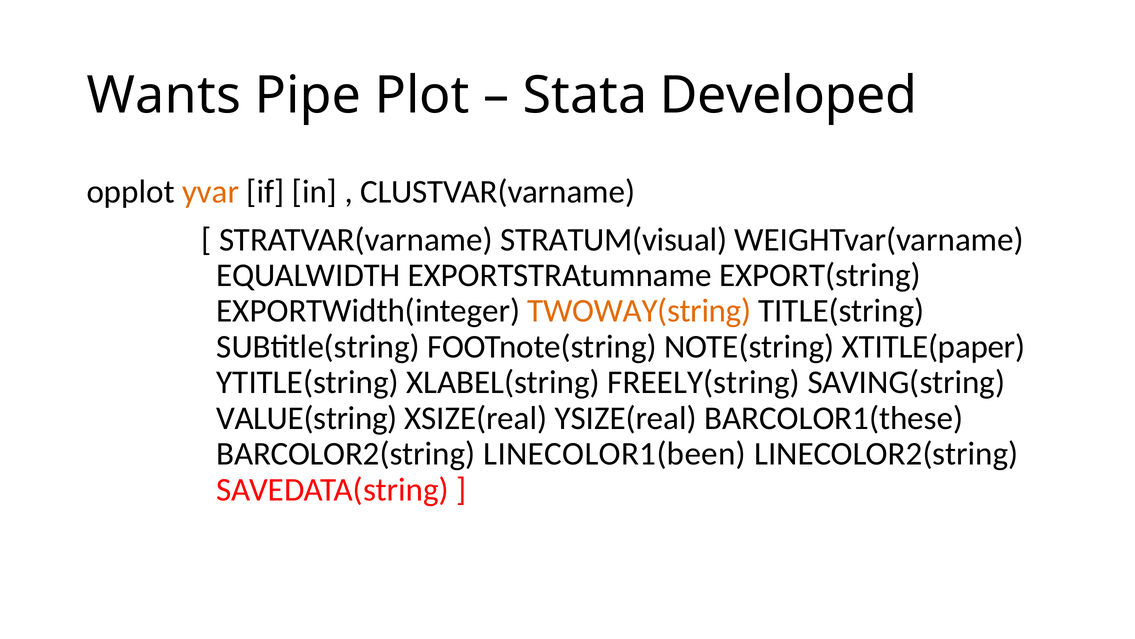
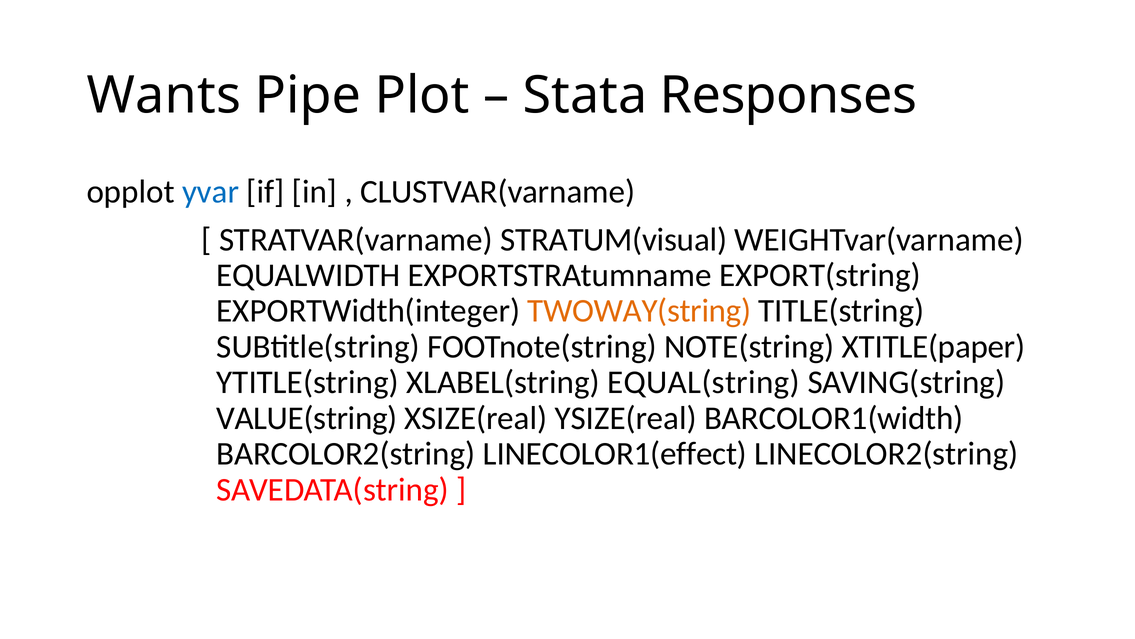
Developed: Developed -> Responses (788, 95)
yvar colour: orange -> blue (211, 192)
FREELY(string: FREELY(string -> EQUAL(string (704, 382)
BARCOLOR1(these: BARCOLOR1(these -> BARCOLOR1(width (834, 418)
LINECOLOR1(been: LINECOLOR1(been -> LINECOLOR1(effect (615, 454)
